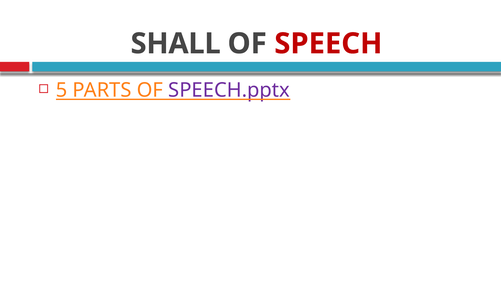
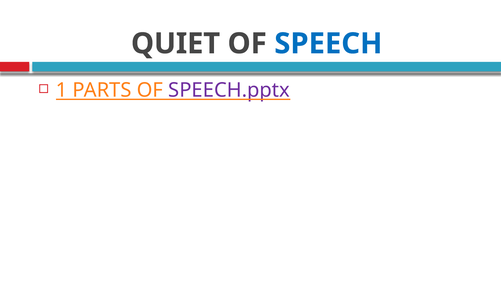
SHALL: SHALL -> QUIET (176, 44)
SPEECH colour: red -> blue (328, 44)
5: 5 -> 1 (62, 90)
